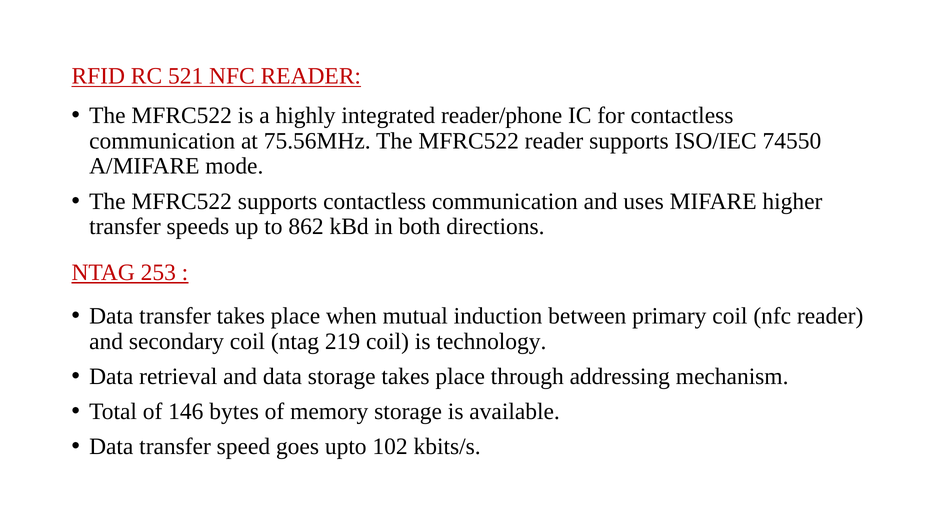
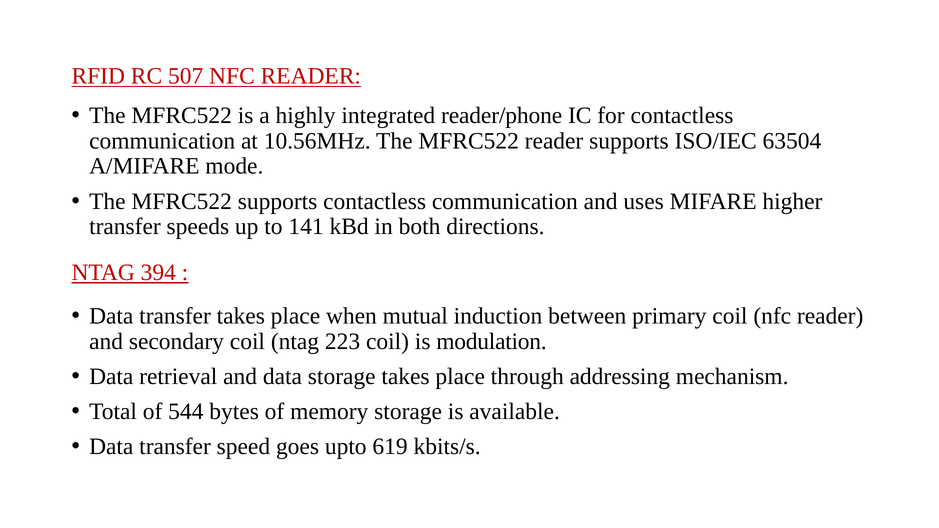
521: 521 -> 507 (186, 76)
75.56MHz: 75.56MHz -> 10.56MHz (317, 141)
74550: 74550 -> 63504 (792, 141)
862: 862 -> 141 (306, 227)
253: 253 -> 394 (158, 272)
219: 219 -> 223 (343, 341)
technology: technology -> modulation (492, 341)
146: 146 -> 544 (186, 412)
102: 102 -> 619 (390, 447)
